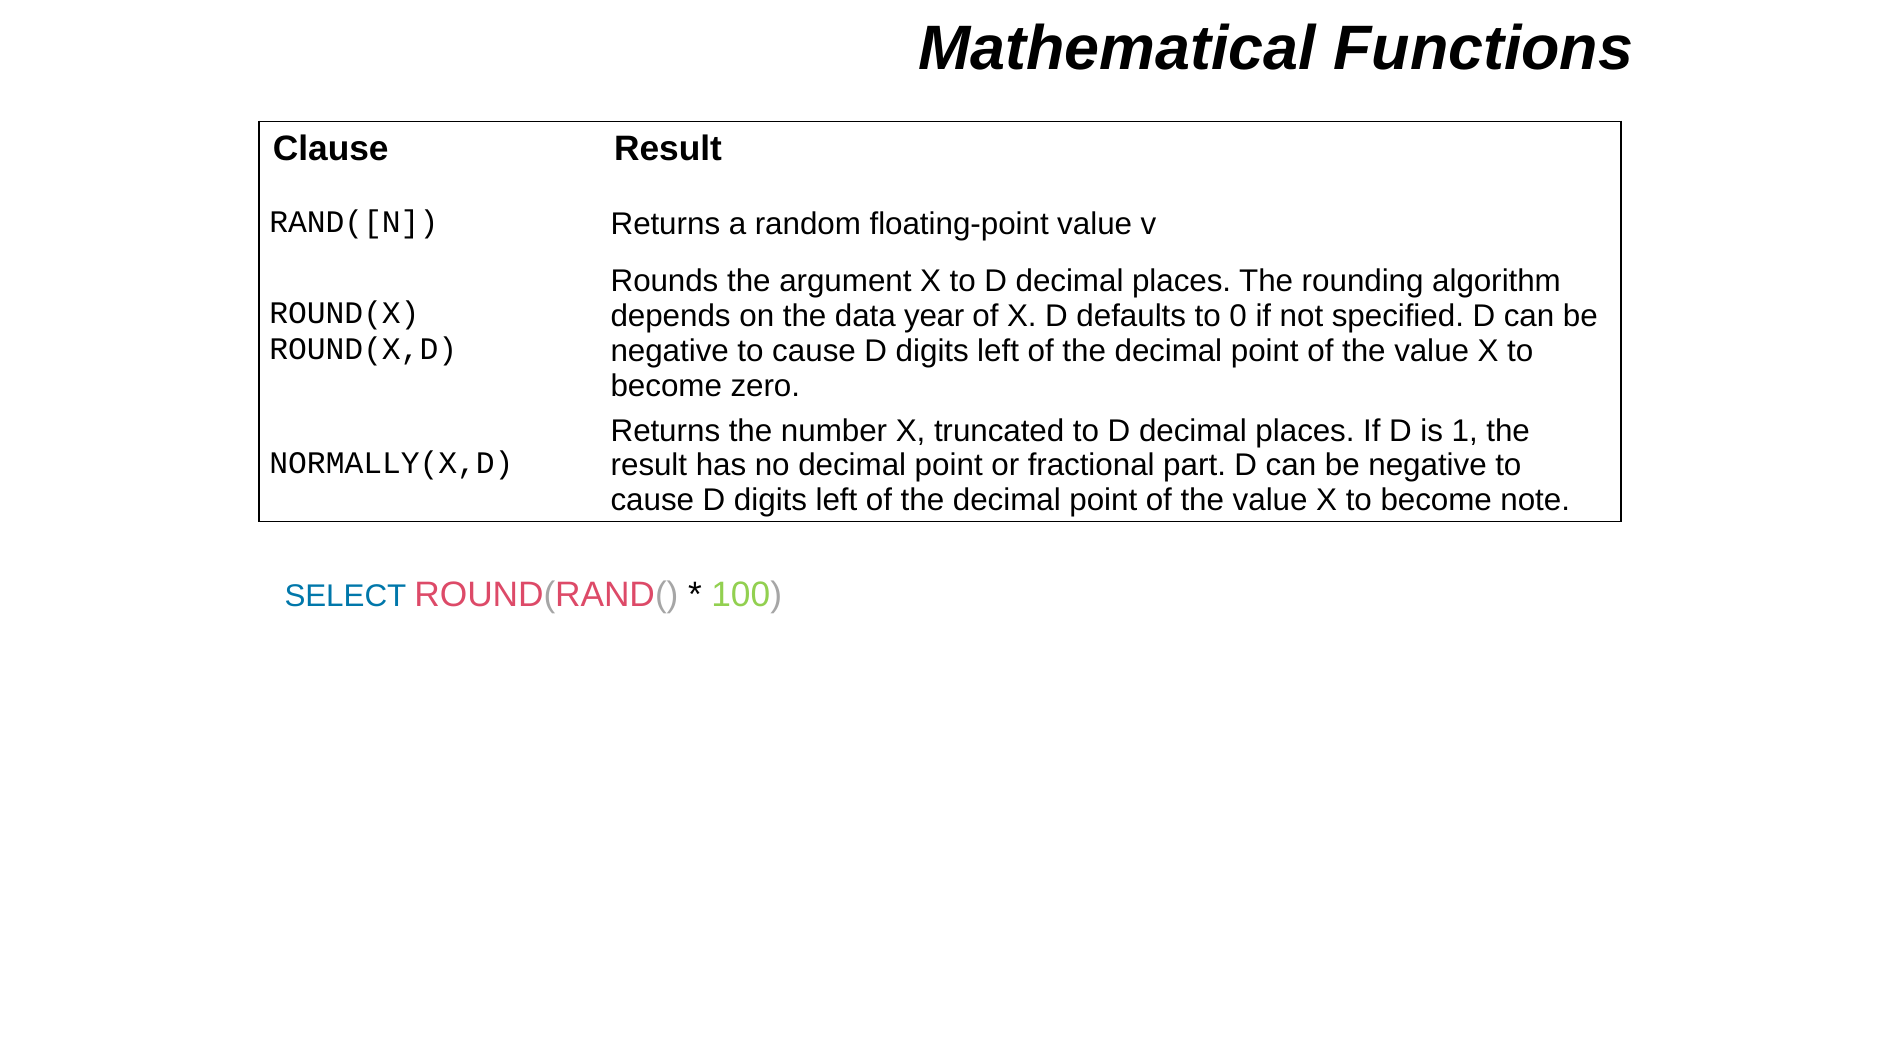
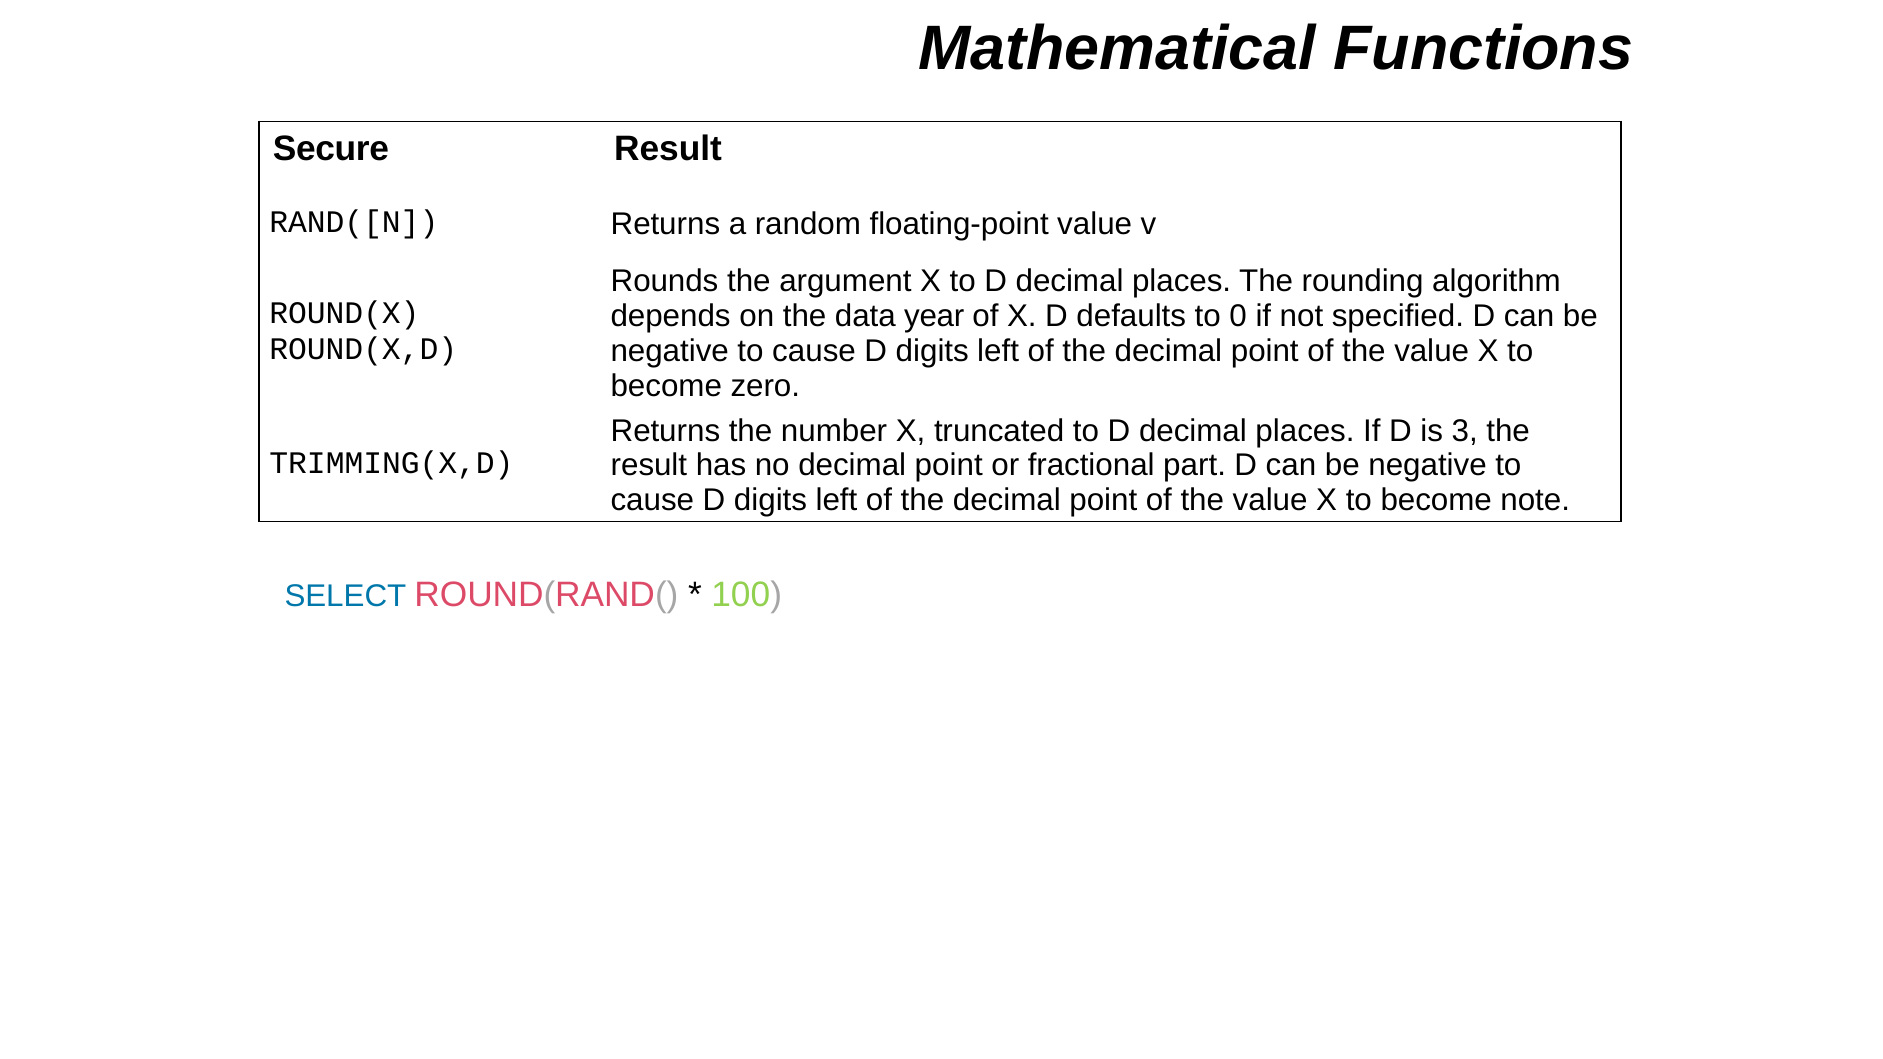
Clause: Clause -> Secure (331, 149)
1: 1 -> 3 (1465, 431)
NORMALLY(X,D: NORMALLY(X,D -> TRIMMING(X,D (391, 463)
